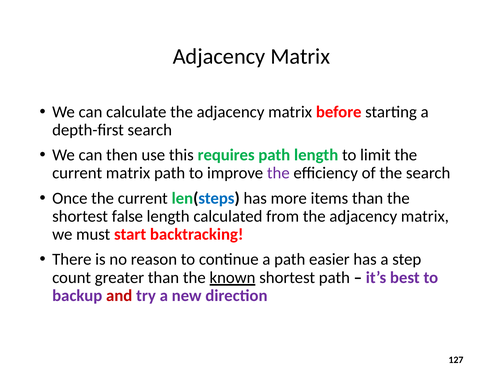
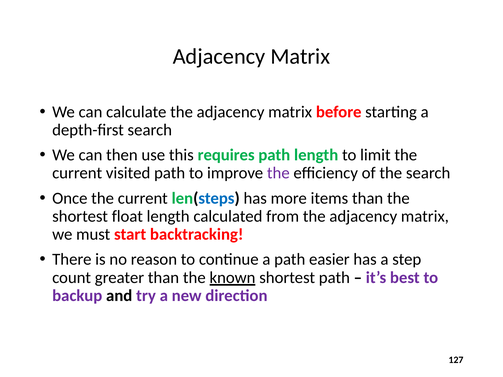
current matrix: matrix -> visited (128, 173)
false: false -> float (127, 216)
and colour: red -> black (119, 296)
